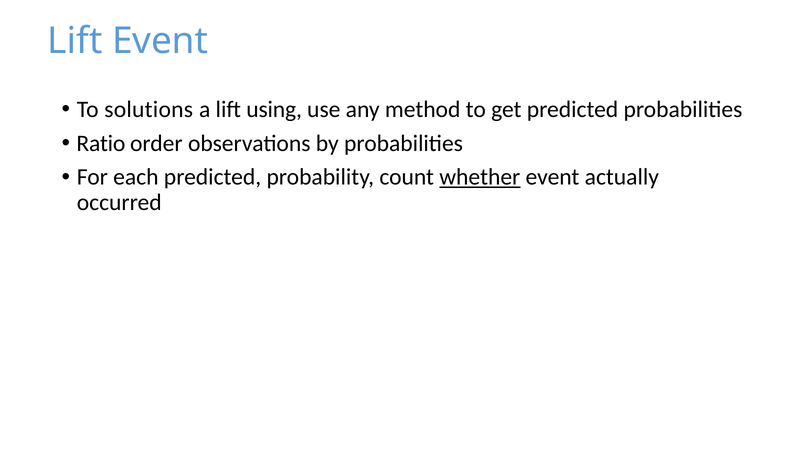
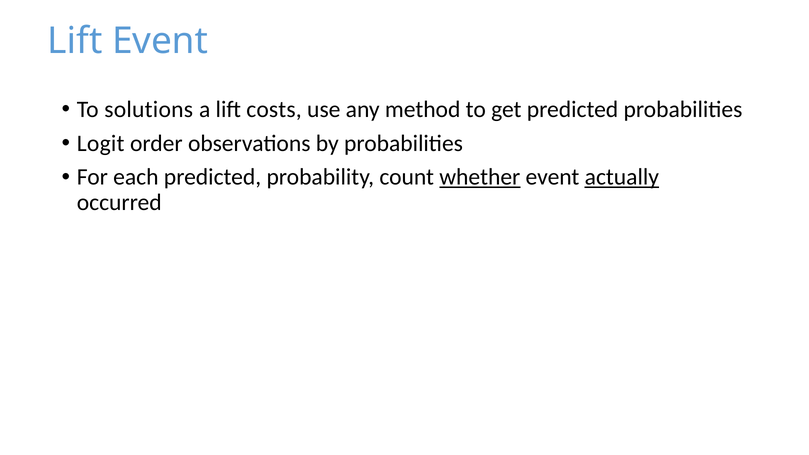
using: using -> costs (274, 109)
Ratio: Ratio -> Logit (101, 143)
actually underline: none -> present (622, 177)
